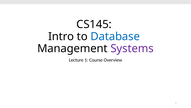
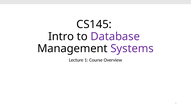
Database colour: blue -> purple (115, 36)
